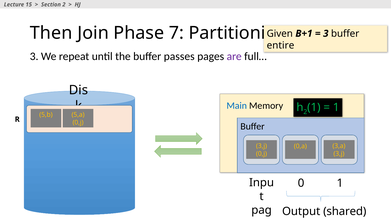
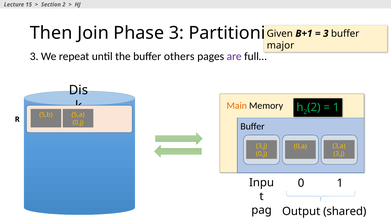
Phase 7: 7 -> 3 (176, 33)
entire: entire -> major (281, 45)
passes: passes -> others (179, 56)
Main colour: blue -> orange (237, 106)
2 1: 1 -> 2 (314, 107)
